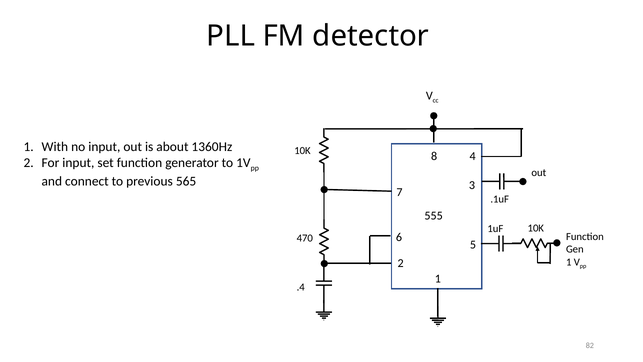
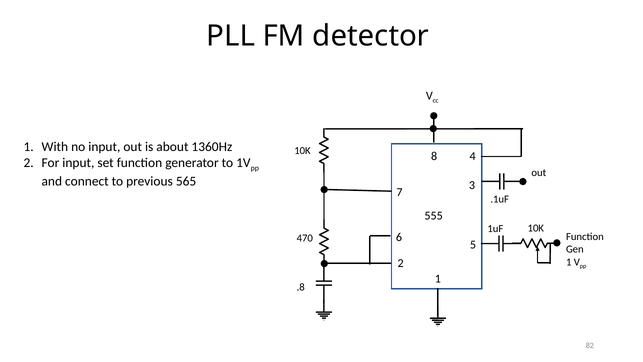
.4: .4 -> .8 (301, 287)
